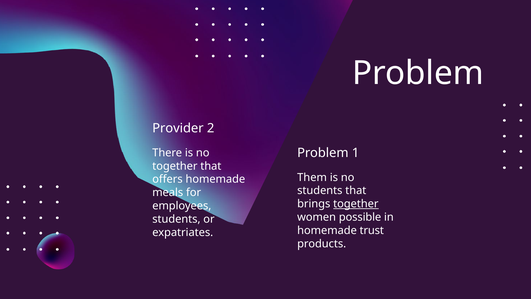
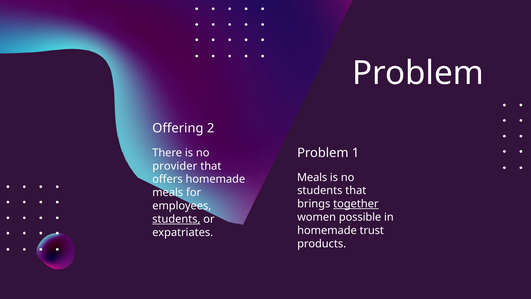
Provider: Provider -> Offering (178, 128)
together: together -> provider (175, 166)
Them: Them -> Meals (312, 177)
students underline: none -> present (176, 219)
